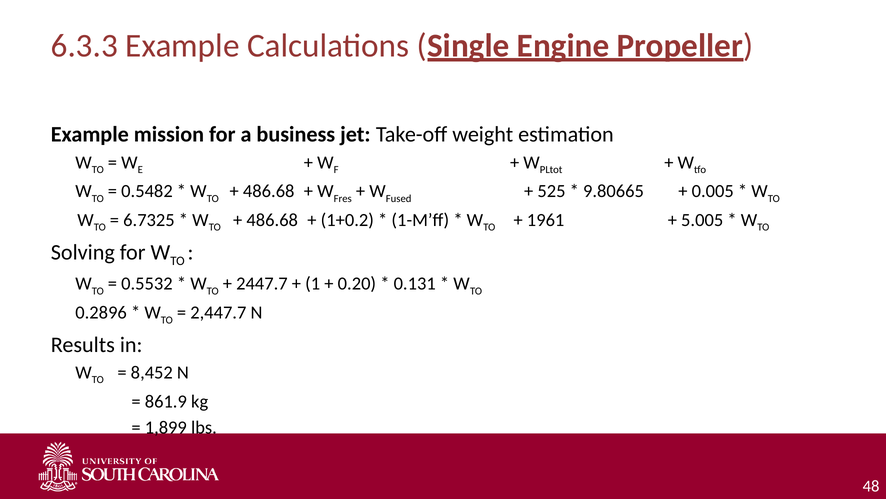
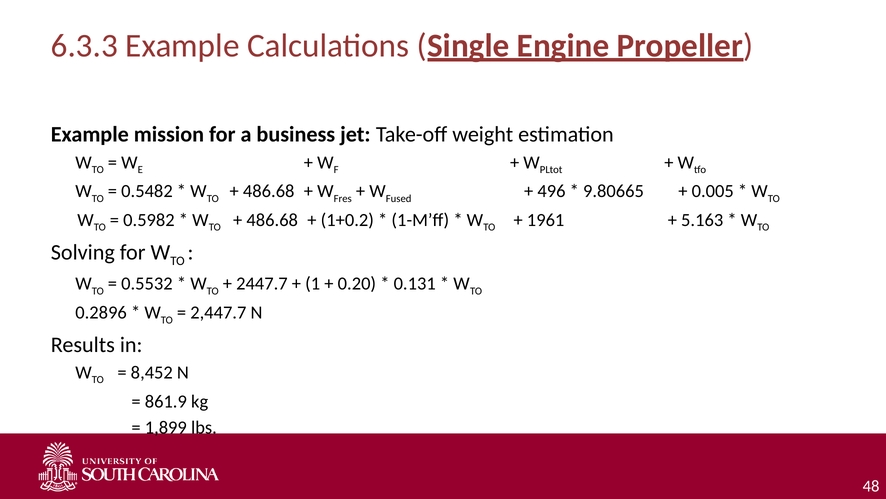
525: 525 -> 496 (551, 191)
6.7325: 6.7325 -> 0.5982 (149, 220)
5.005: 5.005 -> 5.163 (702, 220)
